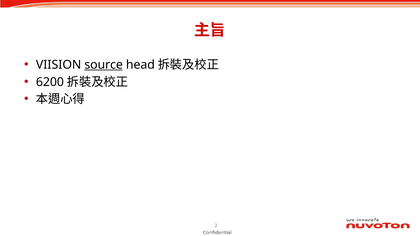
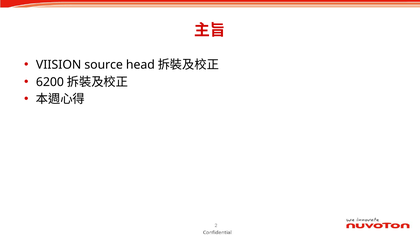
source underline: present -> none (104, 65)
